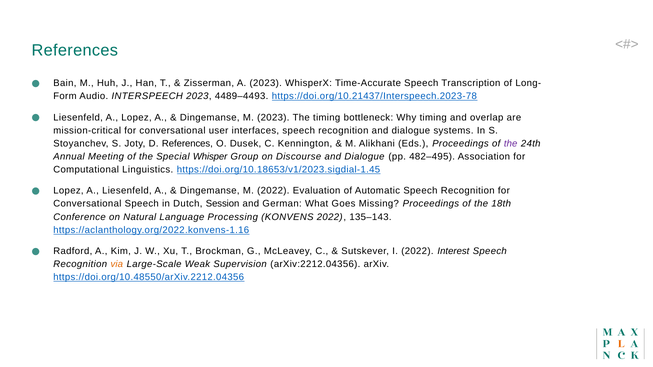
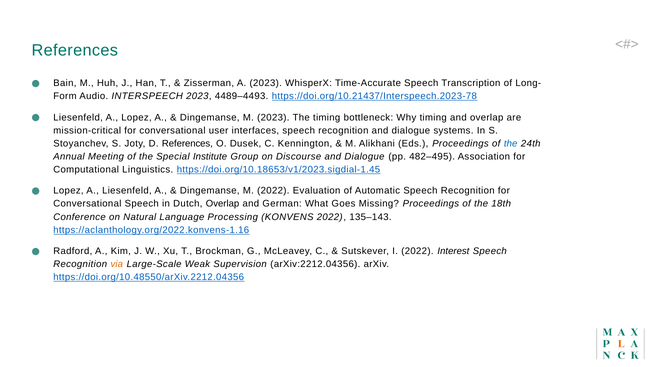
the colour: purple -> blue (511, 144)
Whisper: Whisper -> Institute (210, 157)
Dutch Session: Session -> Overlap (223, 204)
